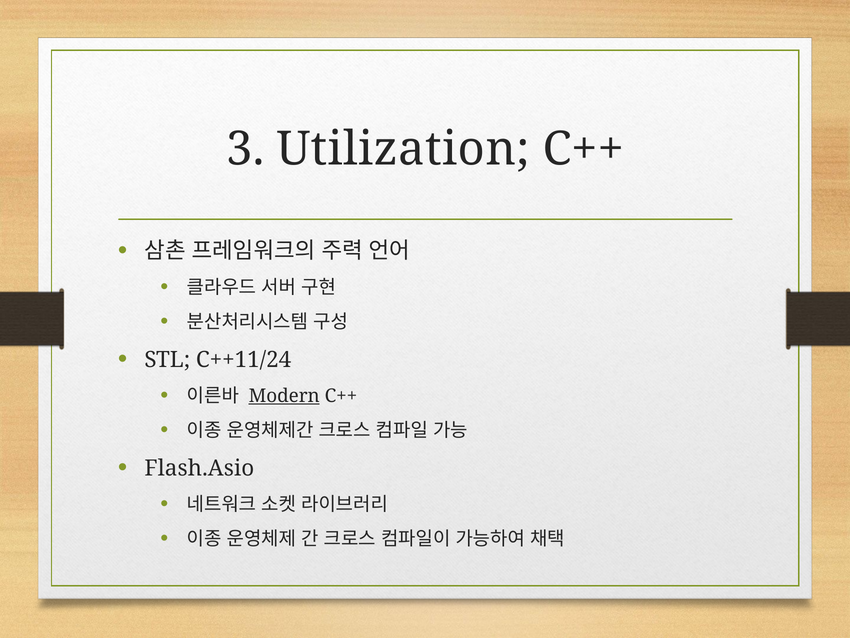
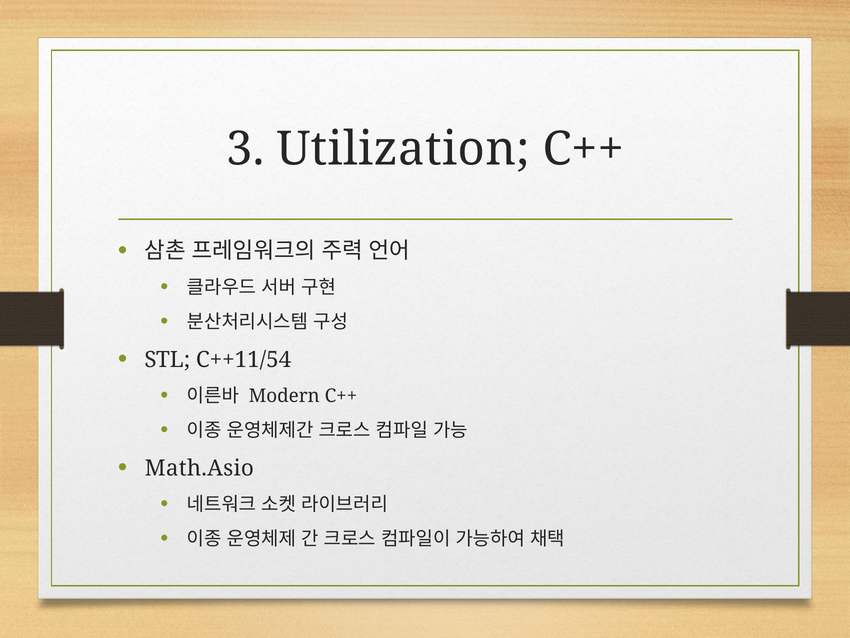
C++11/24: C++11/24 -> C++11/54 (244, 359)
Modern underline: present -> none (284, 396)
Flash.Asio: Flash.Asio -> Math.Asio (199, 468)
